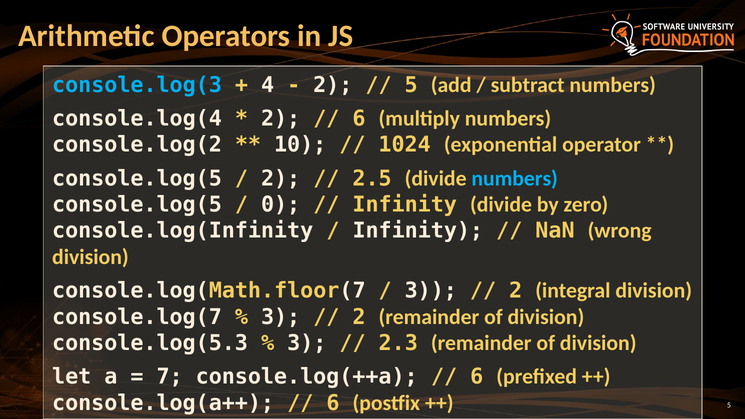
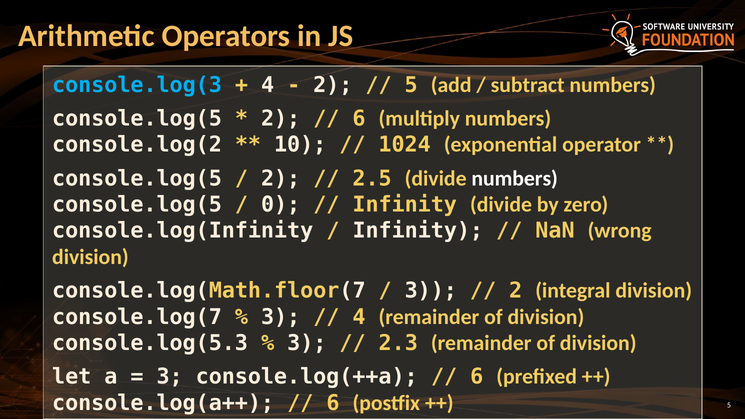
console.log(4: console.log(4 -> console.log(5 (137, 119)
numbers colour: light blue -> white (515, 179)
2: 2 -> 4 (359, 317)
7: 7 -> 3 (170, 377)
